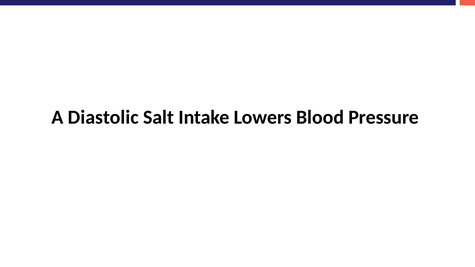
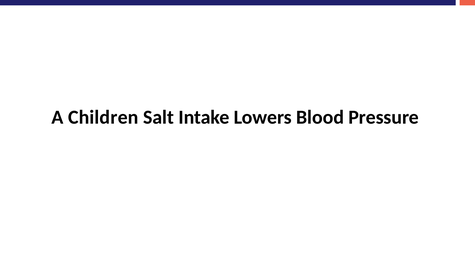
Diastolic: Diastolic -> Children (103, 117)
